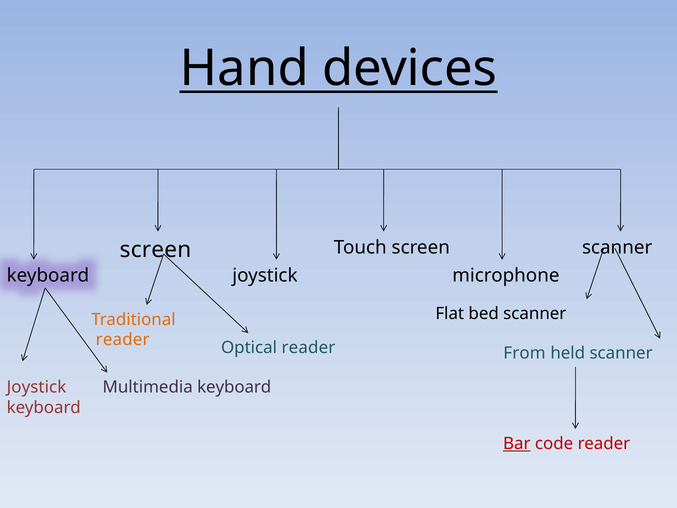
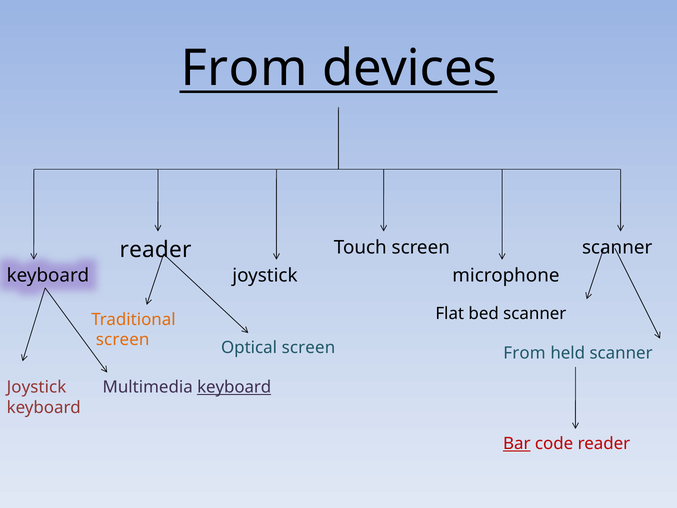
Hand: Hand -> From (244, 68)
screen: screen -> reader (155, 250)
reader: reader -> screen (123, 340)
Optical reader: reader -> screen (308, 347)
keyboard underline: none -> present (234, 387)
